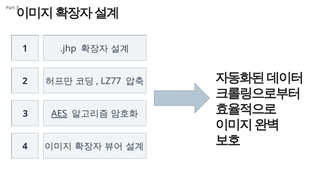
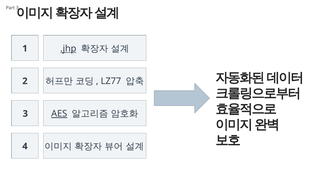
.jhp underline: none -> present (68, 49)
